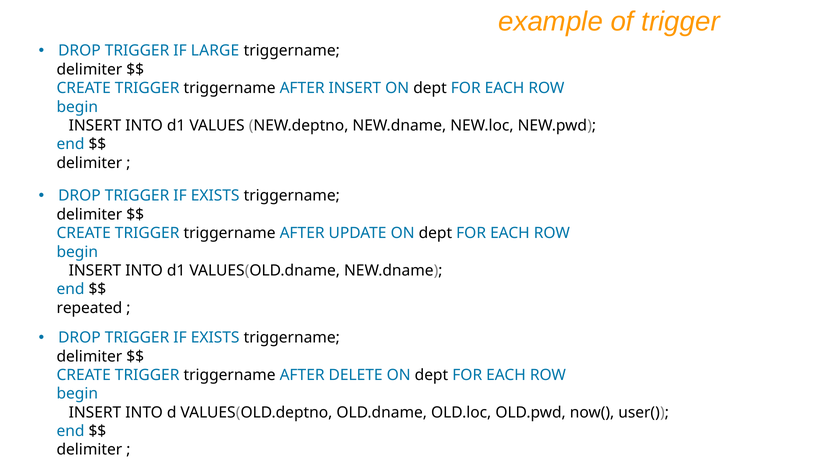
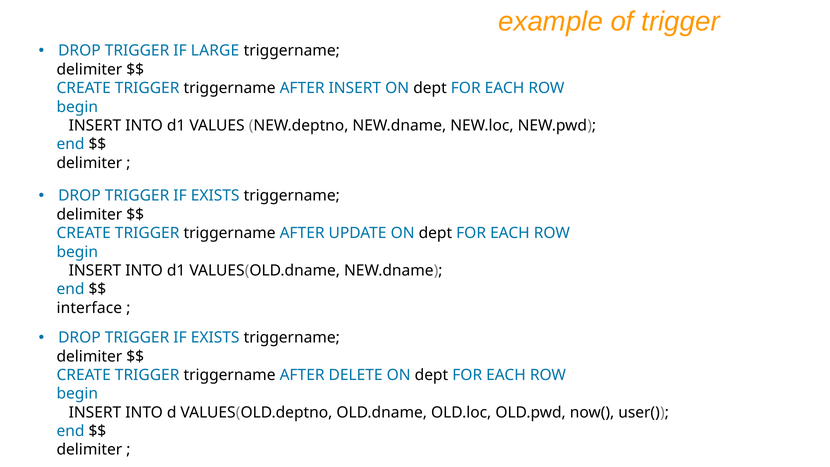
repeated: repeated -> interface (89, 308)
